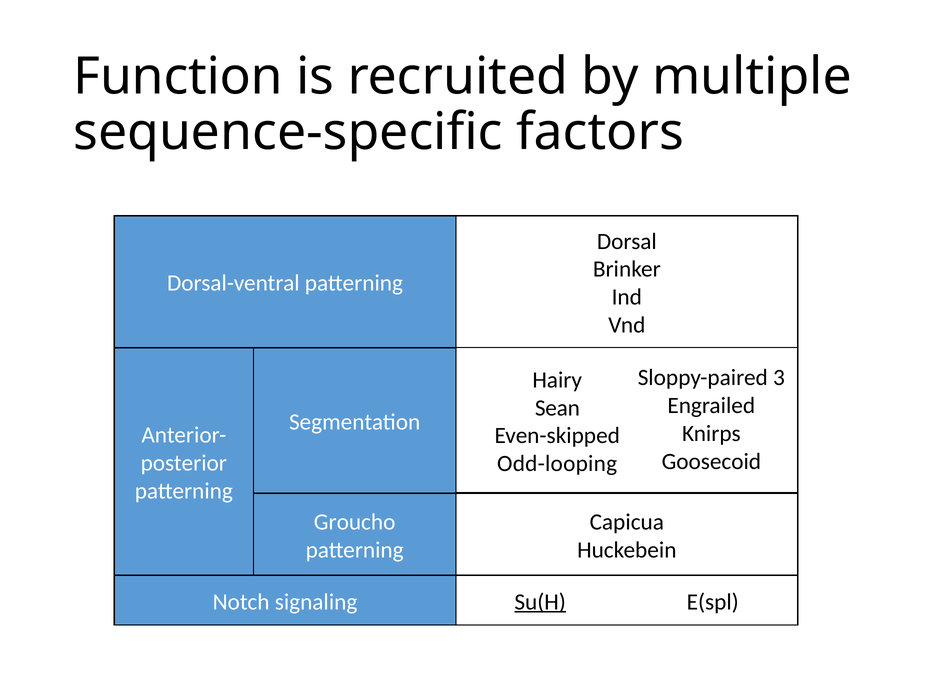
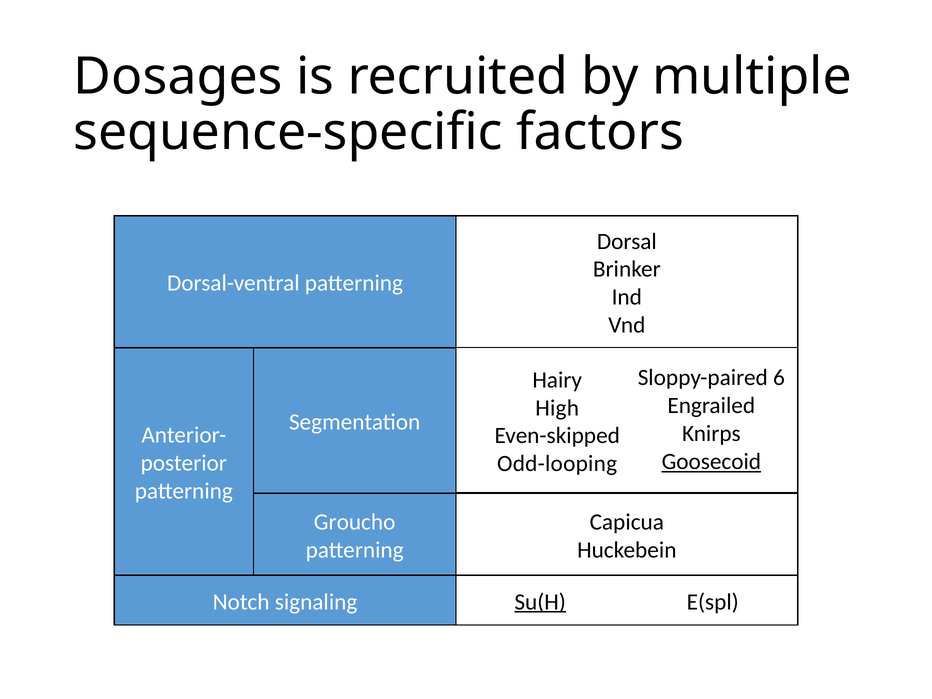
Function: Function -> Dosages (178, 76)
3: 3 -> 6 (779, 378)
Sean: Sean -> High (557, 408)
Goosecoid underline: none -> present (711, 462)
